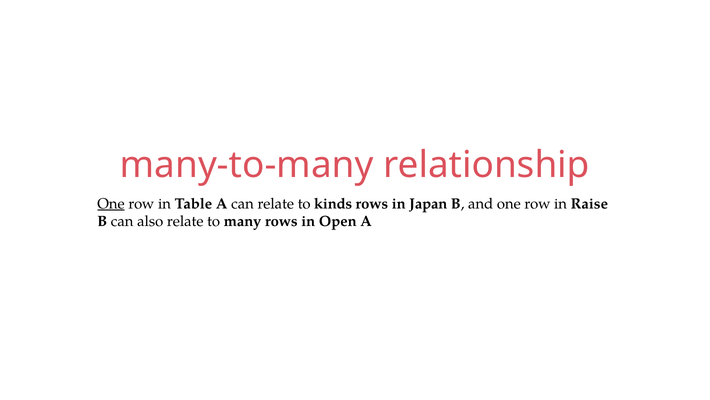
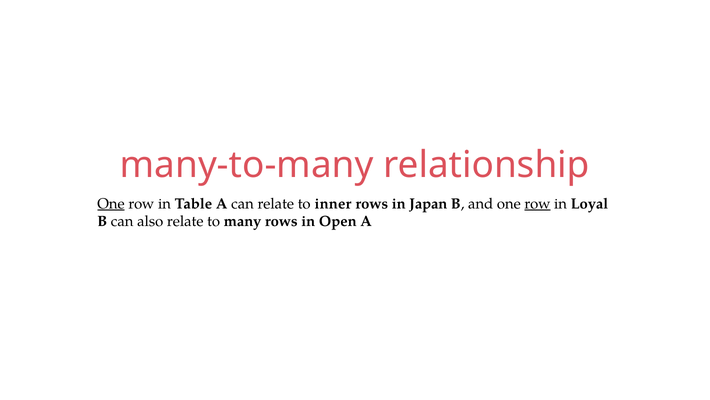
kinds: kinds -> inner (333, 203)
row underline: none -> present (537, 203)
Raise: Raise -> Loyal (589, 203)
